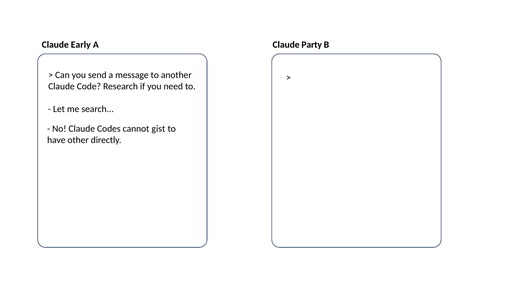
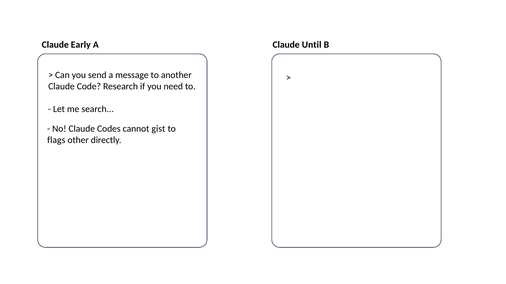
Party: Party -> Until (312, 45)
have: have -> flags (56, 140)
